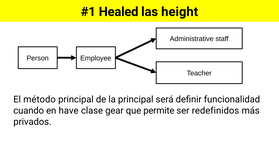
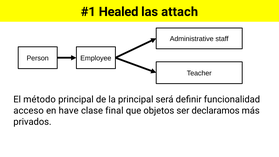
height: height -> attach (180, 12)
cuando: cuando -> acceso (29, 111)
gear: gear -> final (114, 111)
permite: permite -> objetos (159, 111)
redefinidos: redefinidos -> declaramos (216, 111)
